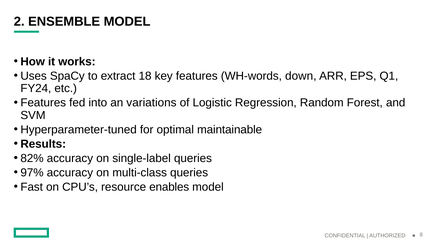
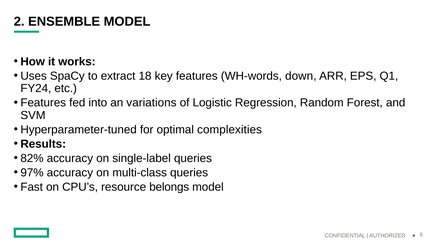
maintainable: maintainable -> complexities (230, 130)
enables: enables -> belongs (169, 187)
